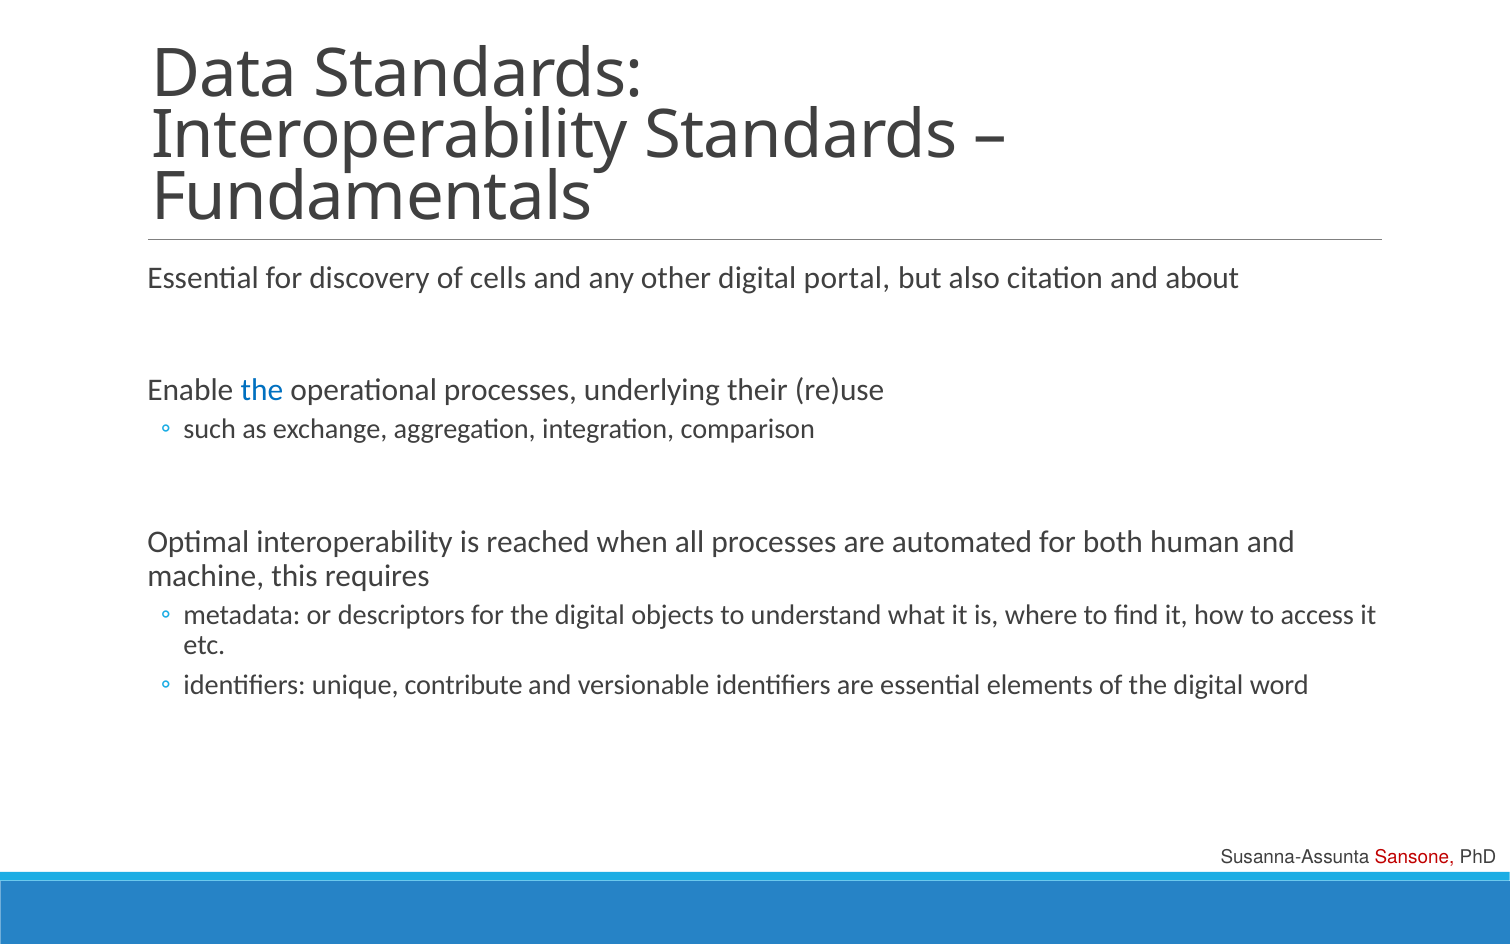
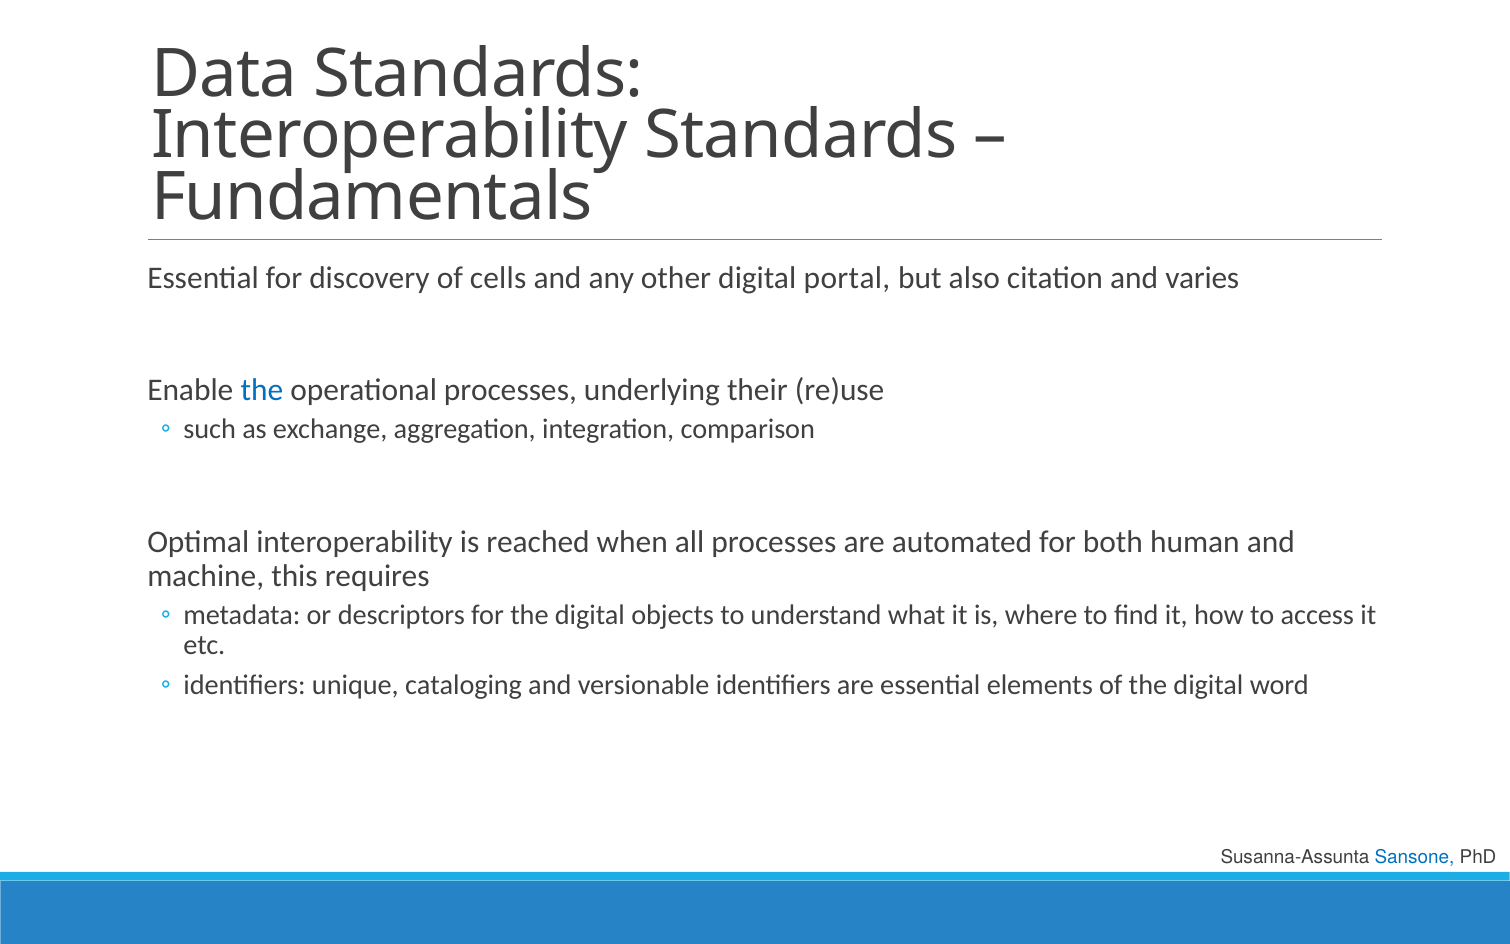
about: about -> varies (1202, 278)
contribute: contribute -> cataloging (464, 685)
Sansone colour: red -> blue (1415, 857)
